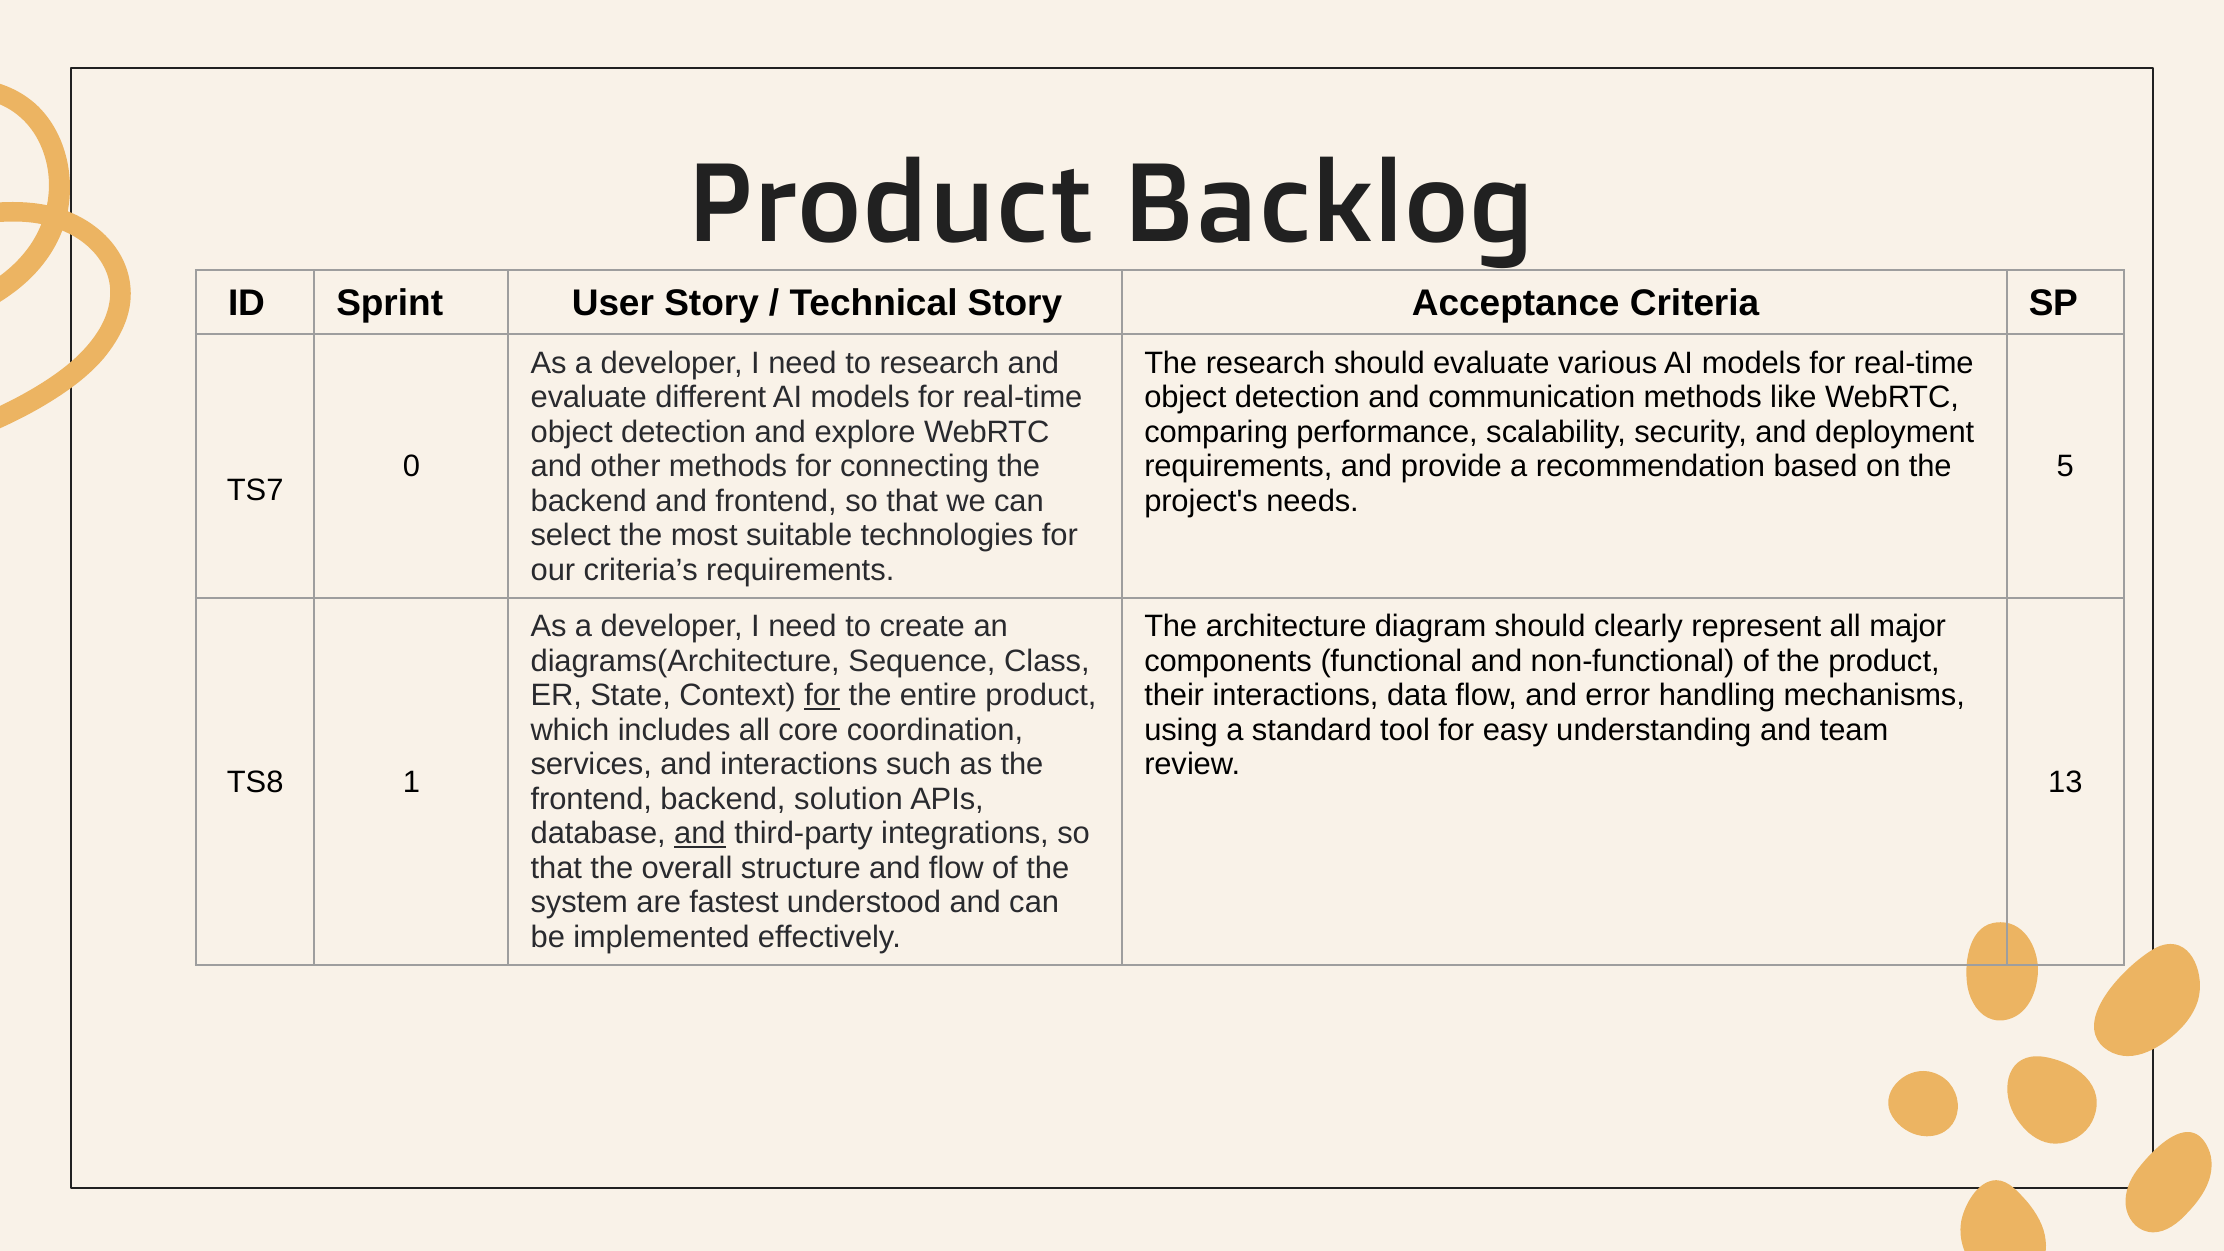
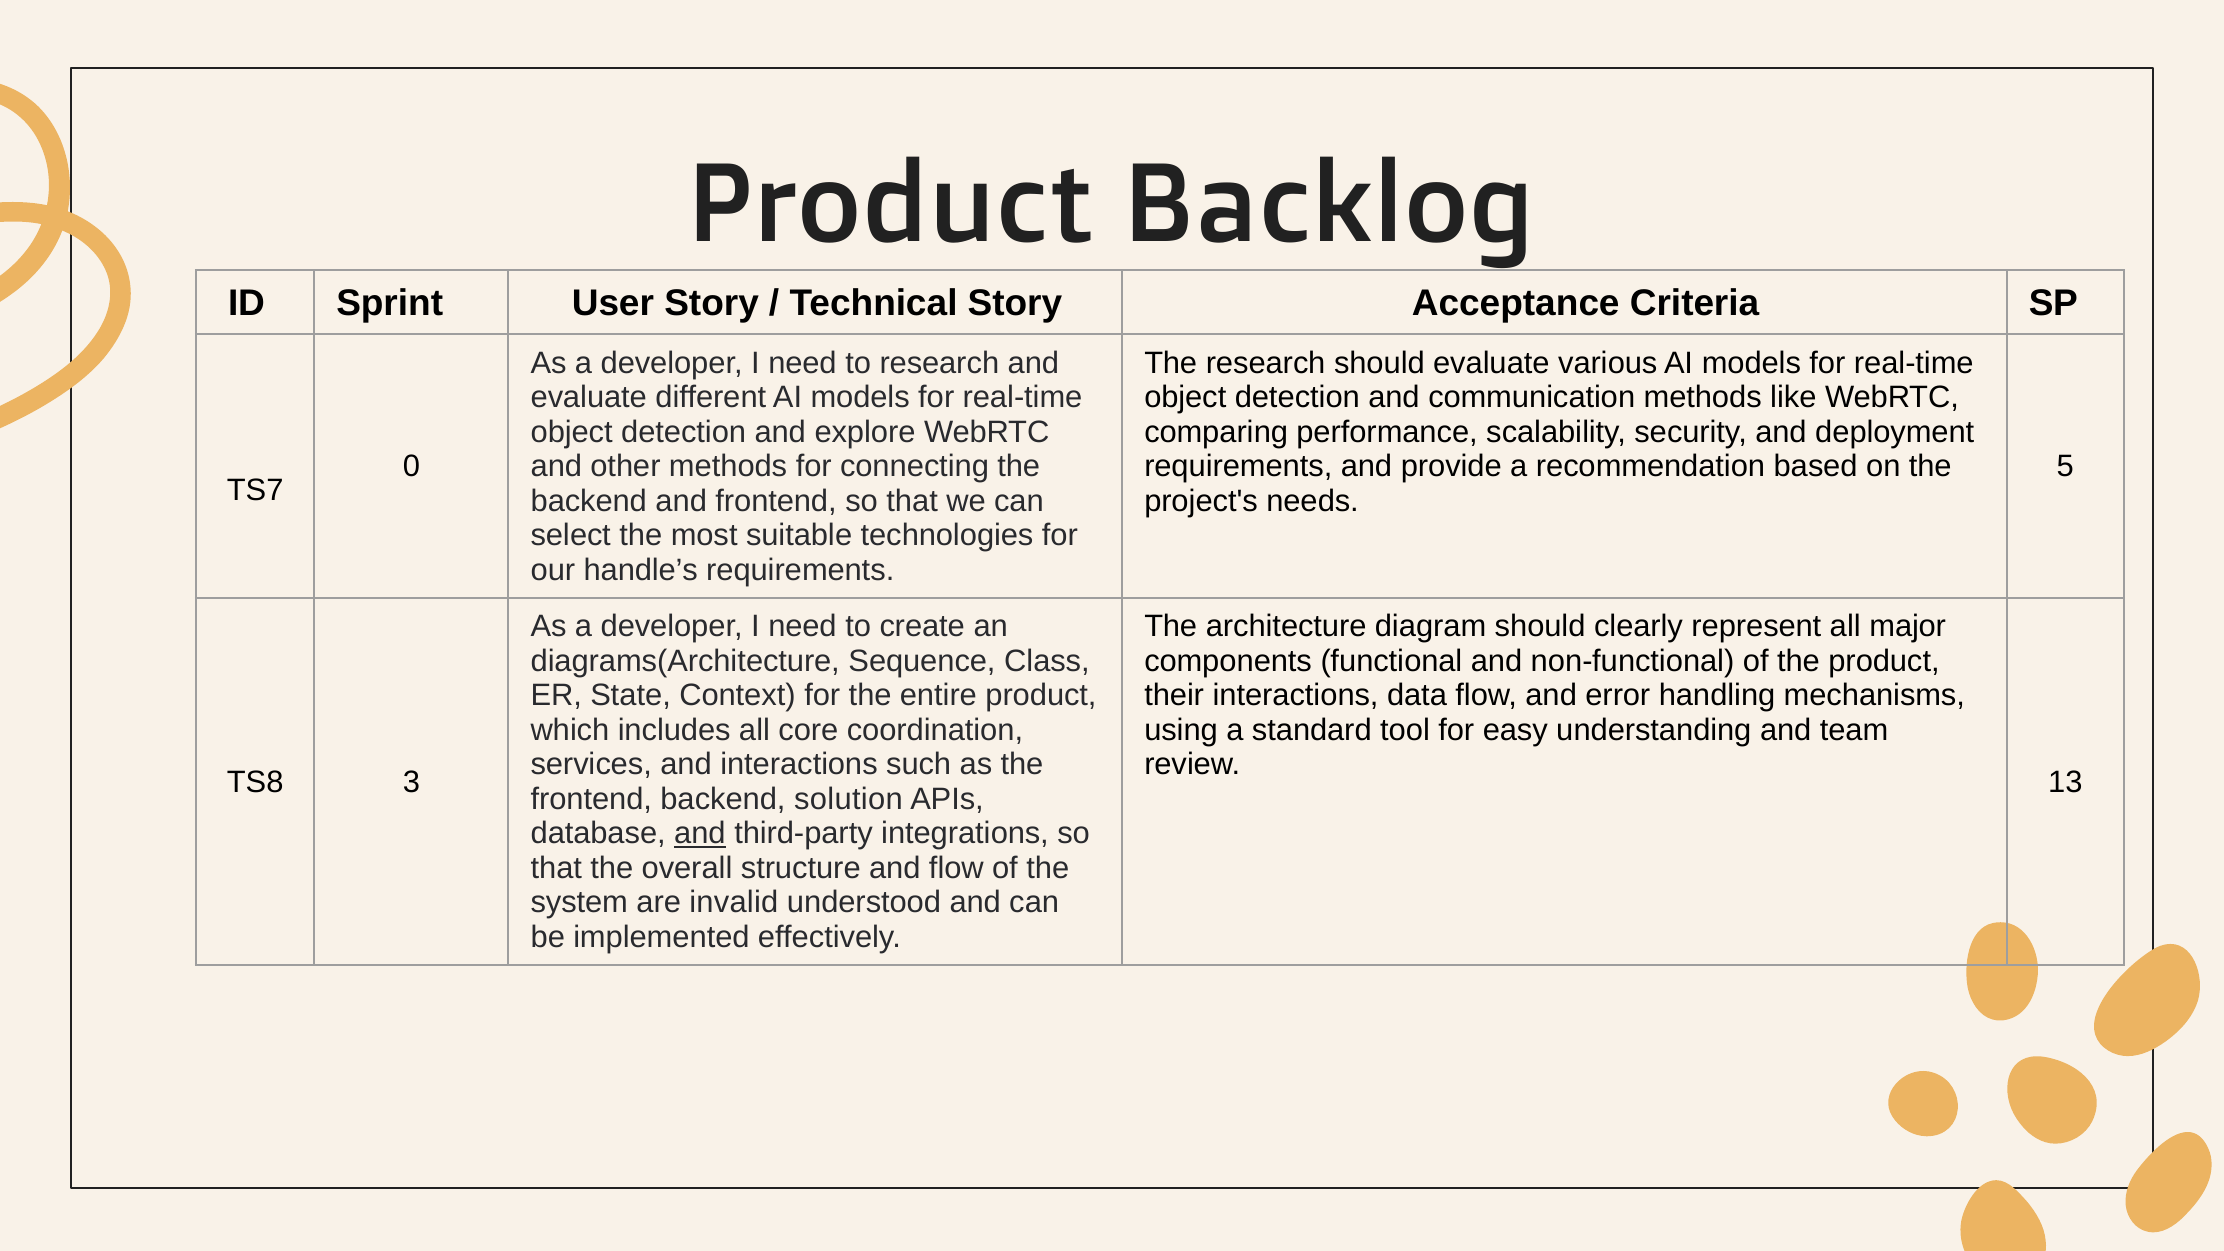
criteria’s: criteria’s -> handle’s (641, 570)
for underline: present -> none (822, 696)
1: 1 -> 3 (411, 782)
fastest: fastest -> invalid (734, 903)
